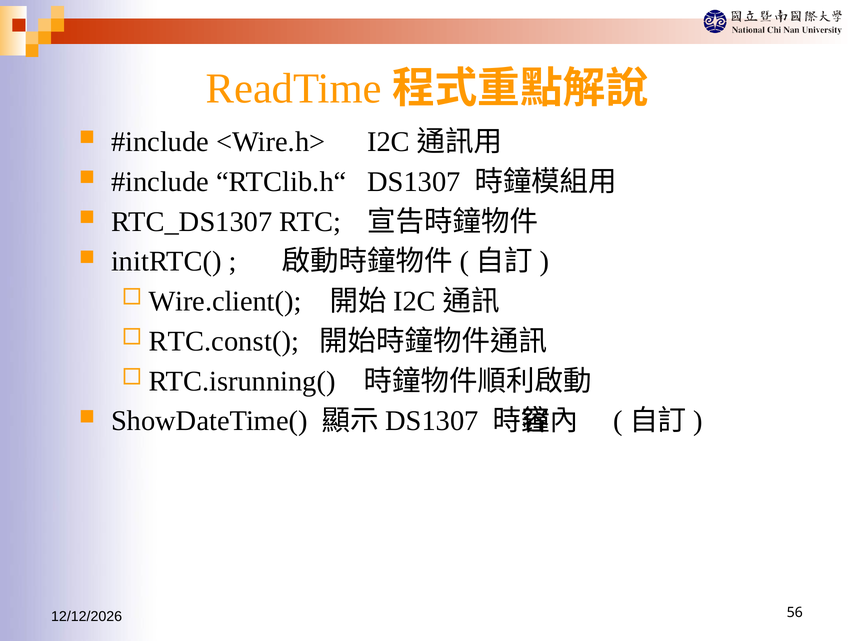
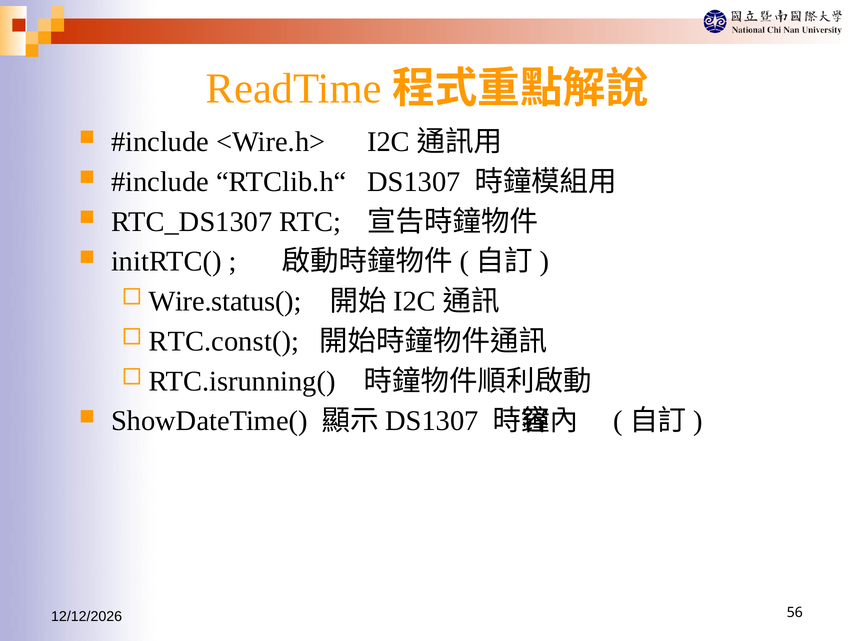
Wire.client(: Wire.client( -> Wire.status( (225, 301)
